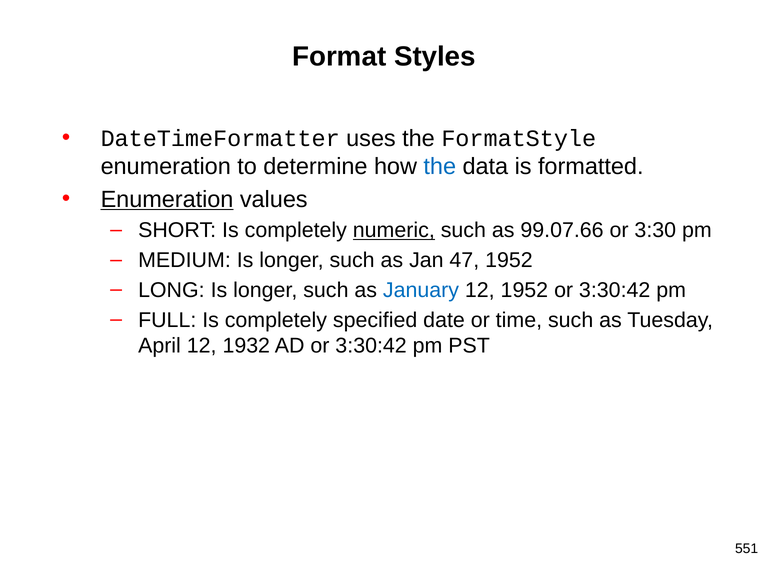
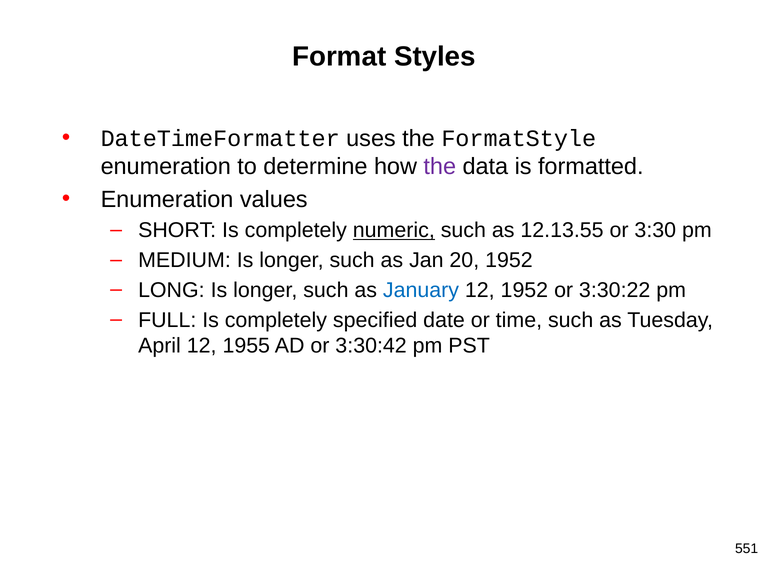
the colour: blue -> purple (440, 167)
Enumeration underline: present -> none (167, 200)
99.07.66: 99.07.66 -> 12.13.55 (562, 231)
47: 47 -> 20 (464, 261)
1952 or 3:30:42: 3:30:42 -> 3:30:22 (615, 290)
1932: 1932 -> 1955 (246, 346)
